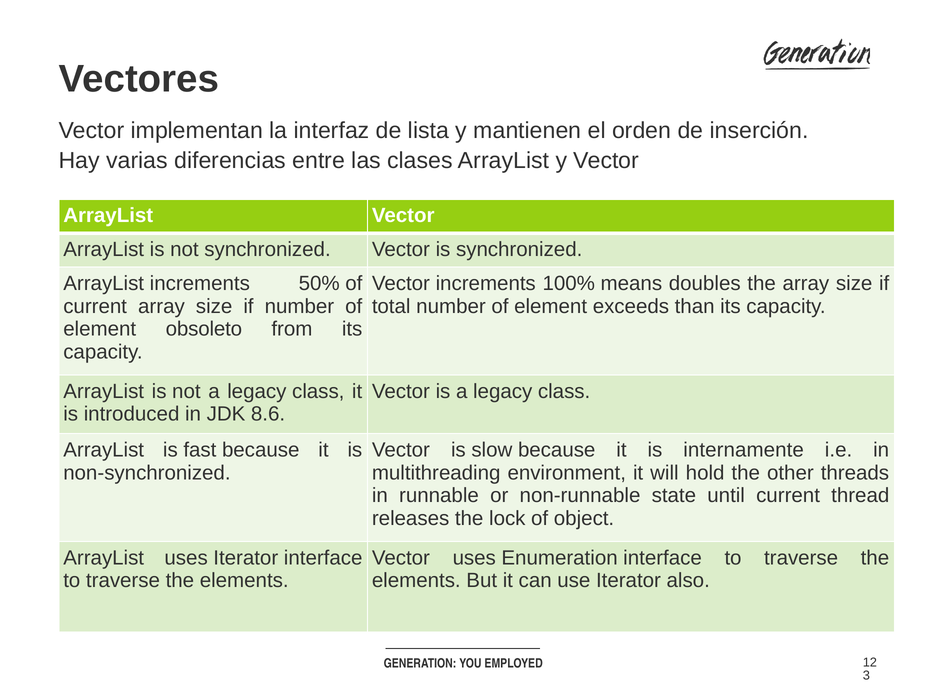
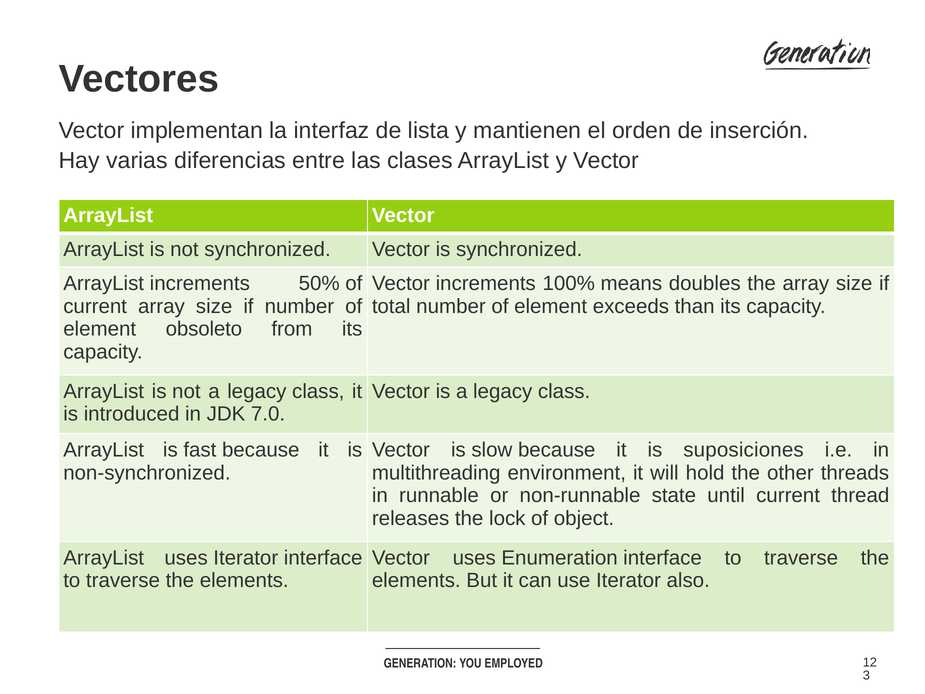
8.6: 8.6 -> 7.0 (268, 414)
internamente: internamente -> suposiciones (744, 450)
